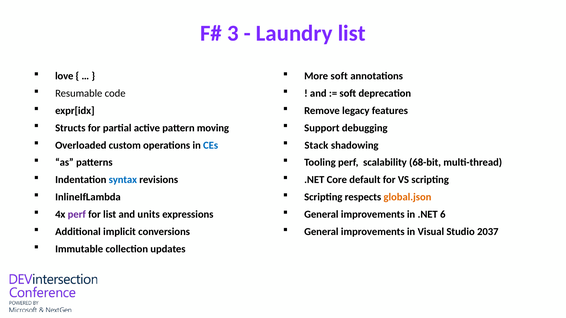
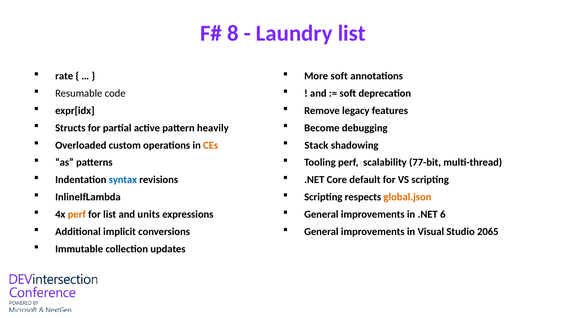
3: 3 -> 8 (233, 33)
love: love -> rate (64, 76)
moving: moving -> heavily (213, 128)
Support: Support -> Become (322, 128)
CEs colour: blue -> orange (211, 145)
68-bit: 68-bit -> 77-bit (425, 163)
perf colour: purple -> orange (77, 215)
2037: 2037 -> 2065 (488, 232)
